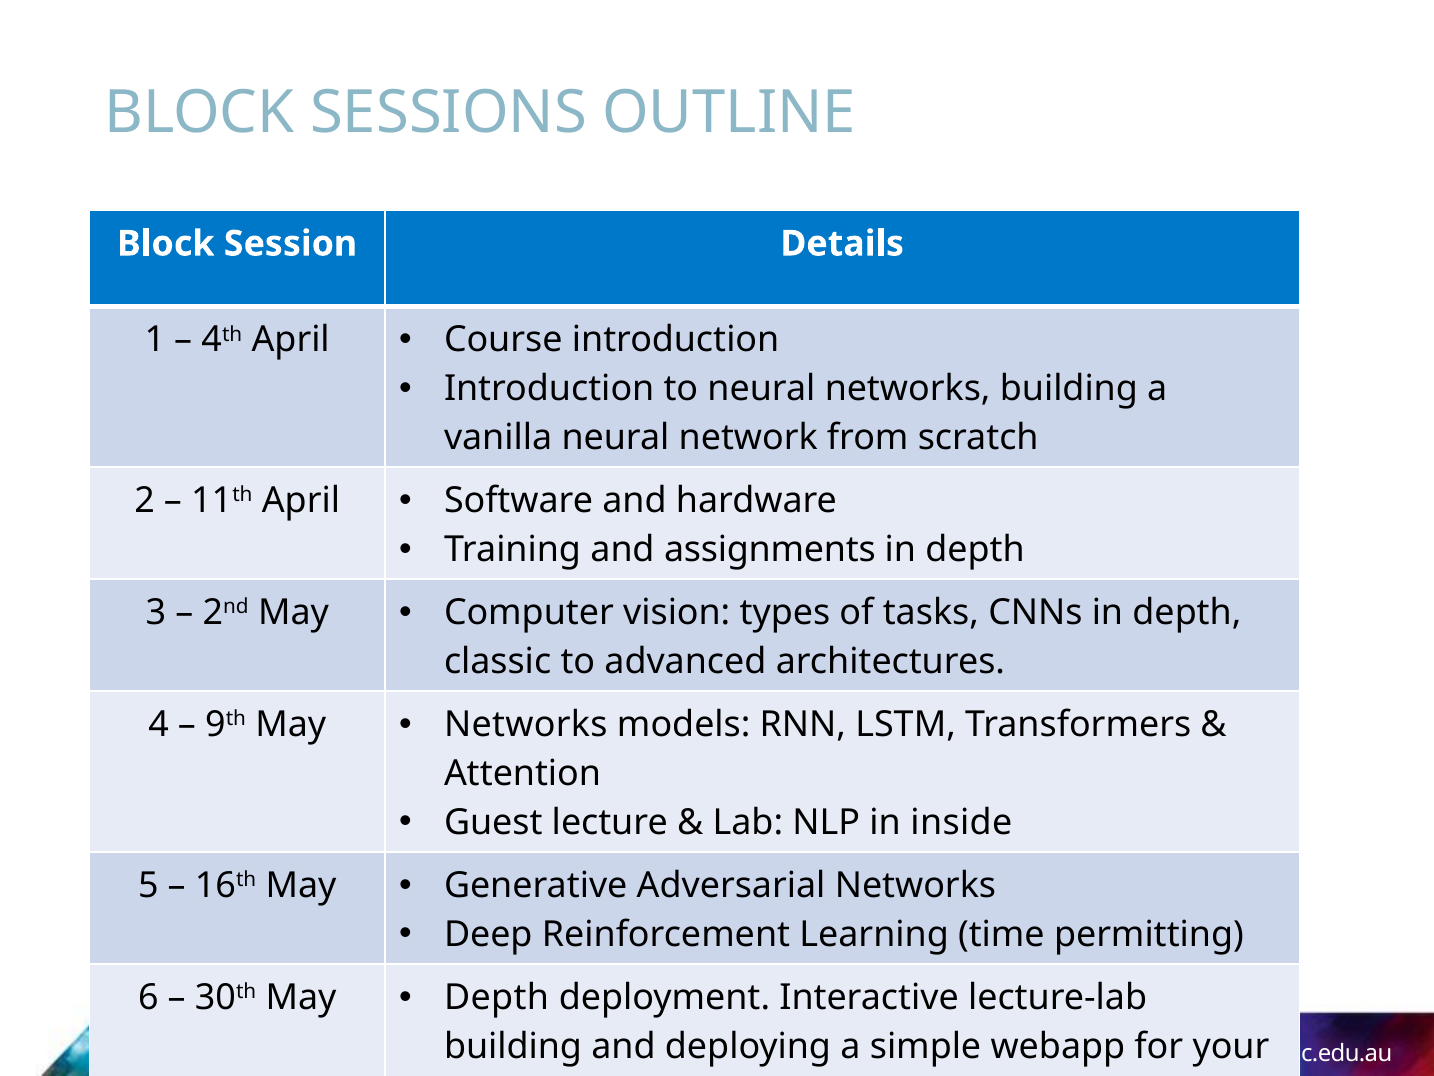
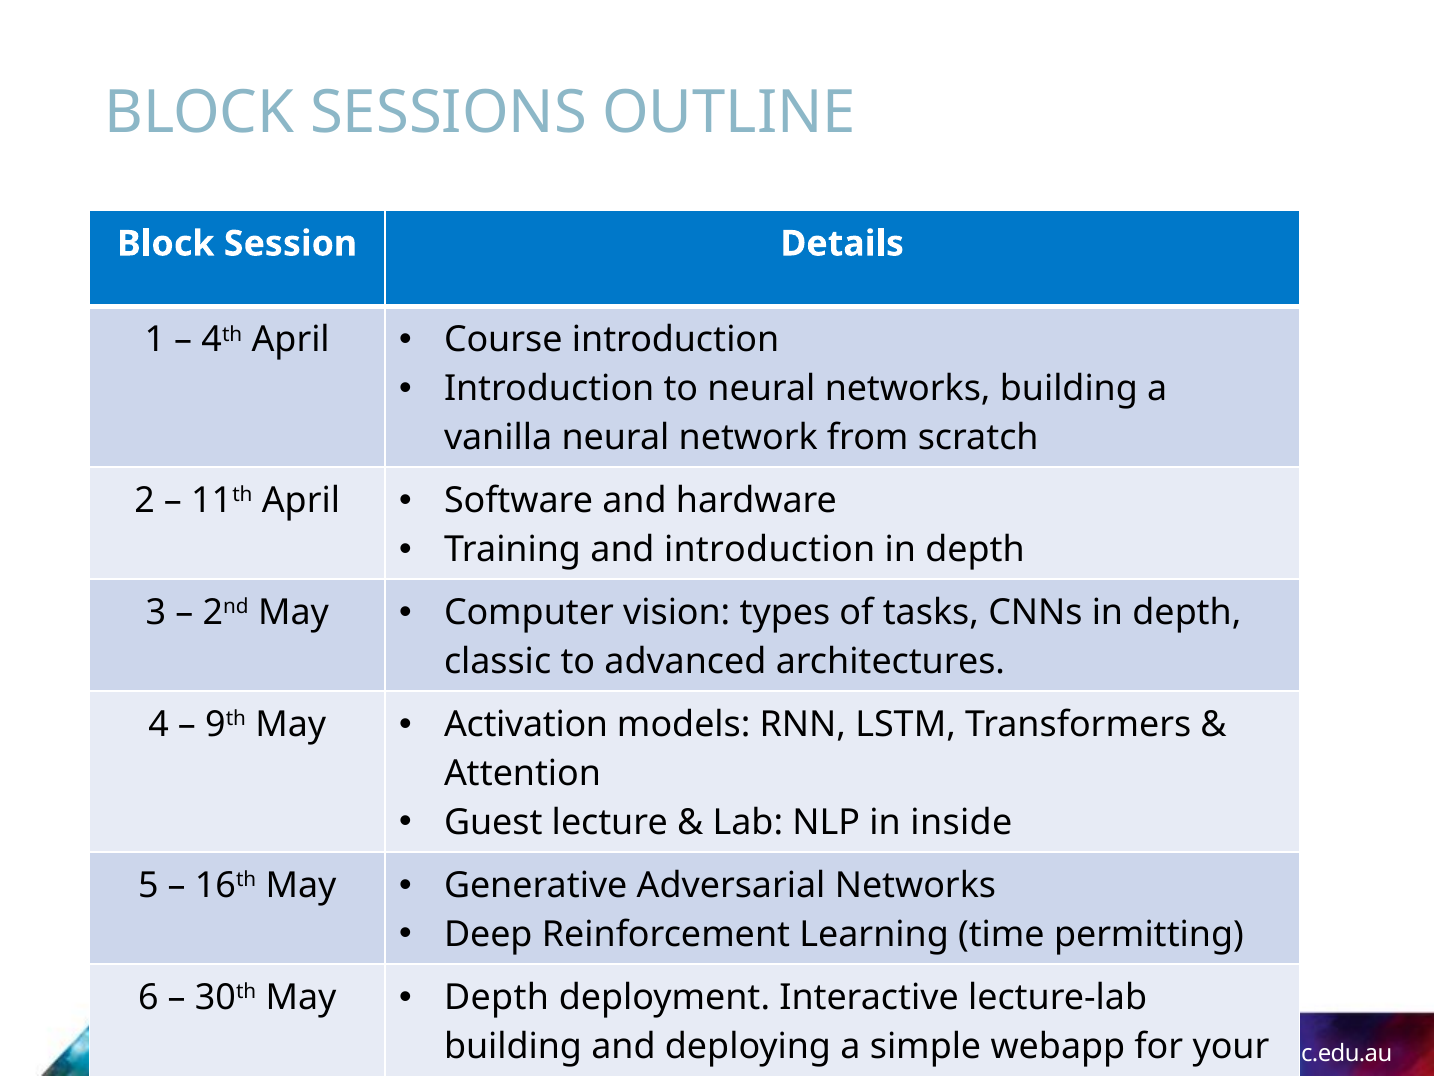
and assignments: assignments -> introduction (770, 549)
Networks: Networks -> Activation (526, 725)
